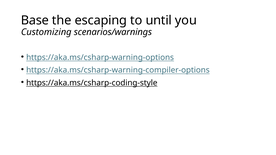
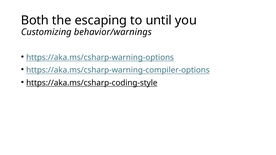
Base: Base -> Both (35, 20)
scenarios/warnings: scenarios/warnings -> behavior/warnings (113, 32)
